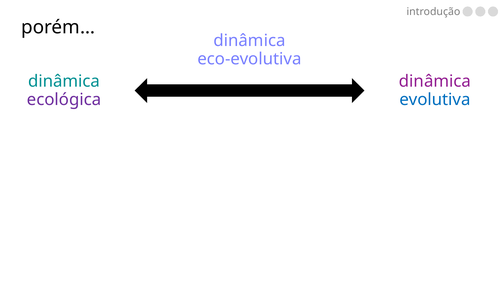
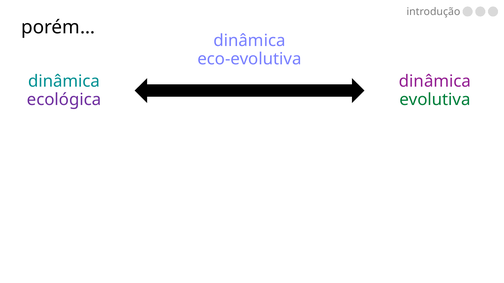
evolutiva colour: blue -> green (435, 100)
